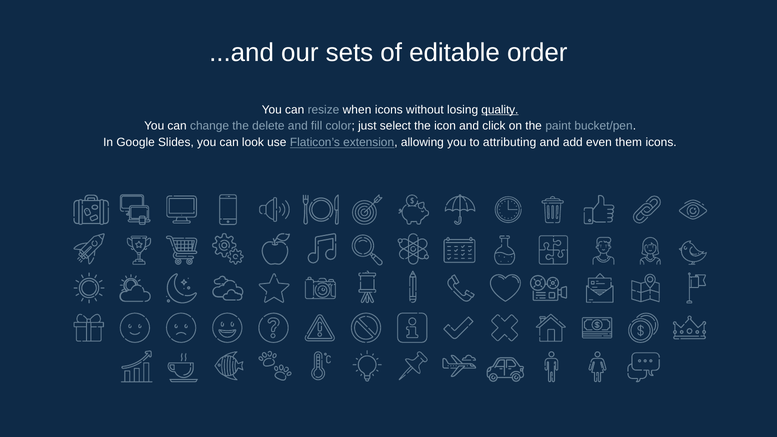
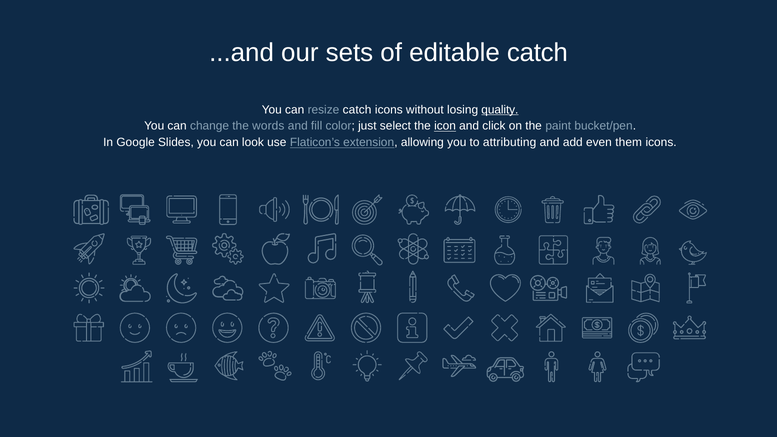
editable order: order -> catch (537, 53)
resize when: when -> catch (357, 110)
delete: delete -> words (268, 126)
icon underline: none -> present (445, 126)
